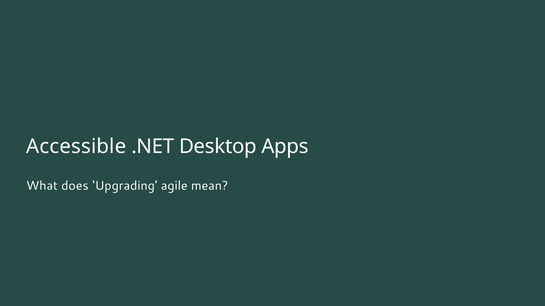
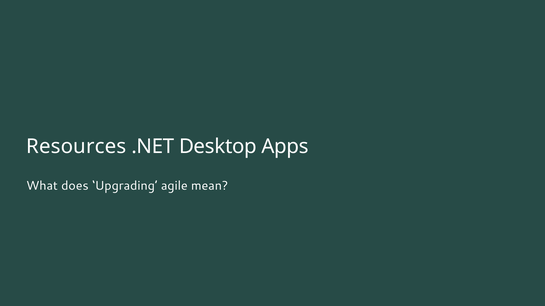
Accessible: Accessible -> Resources (76, 147)
